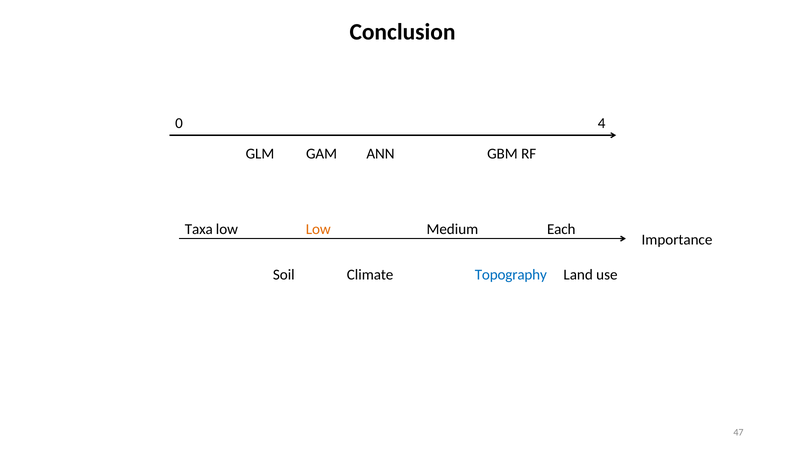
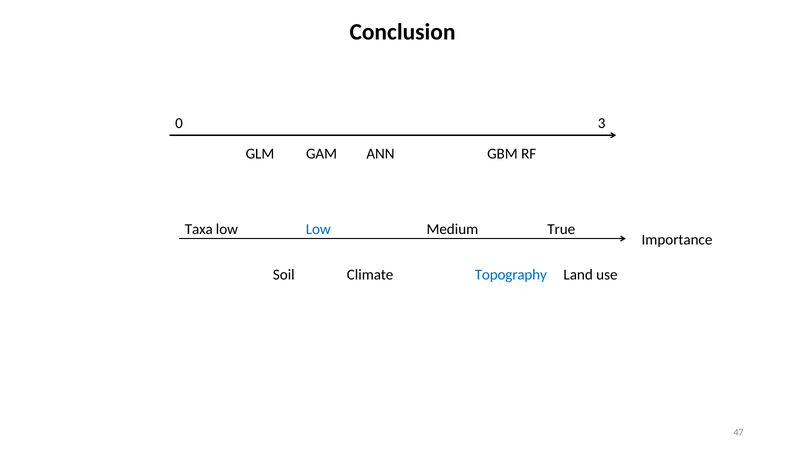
4: 4 -> 3 (602, 123)
Low colour: orange -> blue (318, 229)
Each: Each -> True (561, 229)
